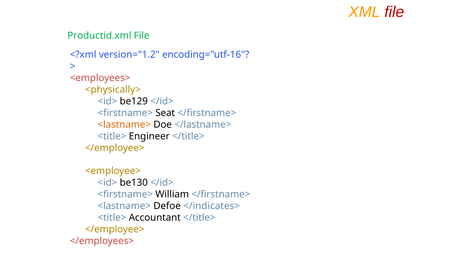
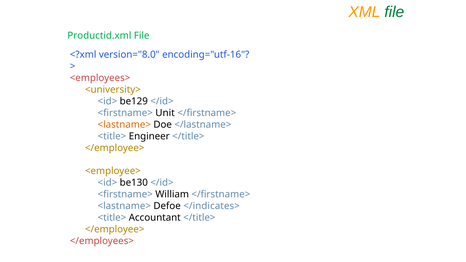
file colour: red -> green (394, 12)
version="1.2: version="1.2 -> version="8.0 (129, 55)
<physically>: <physically> -> <university> (113, 90)
Seat: Seat -> Unit (165, 113)
